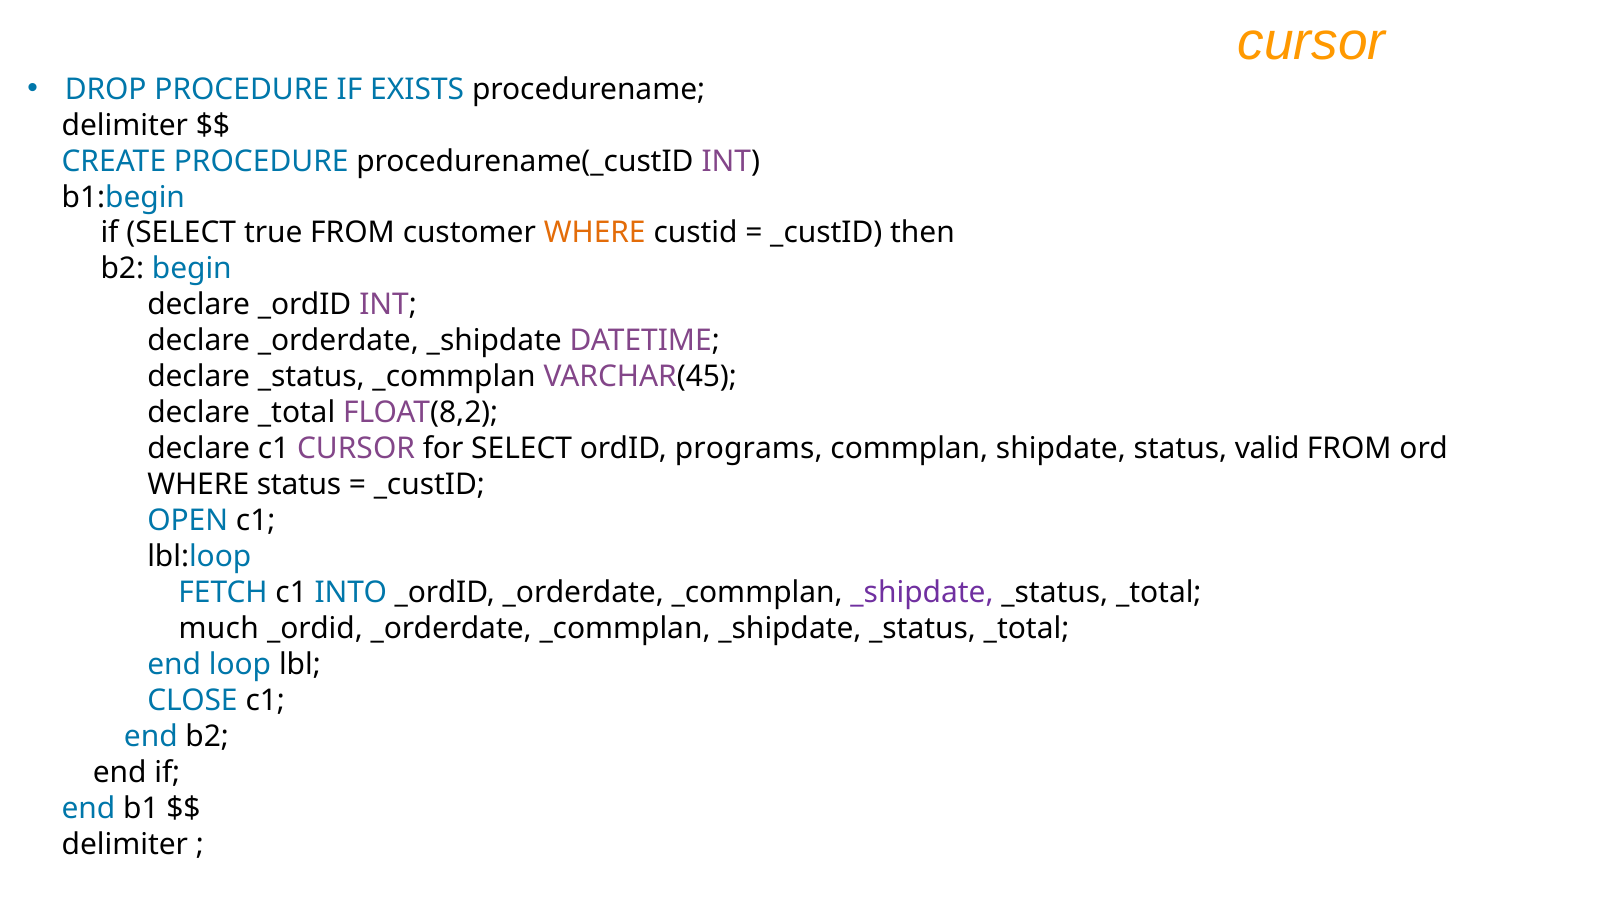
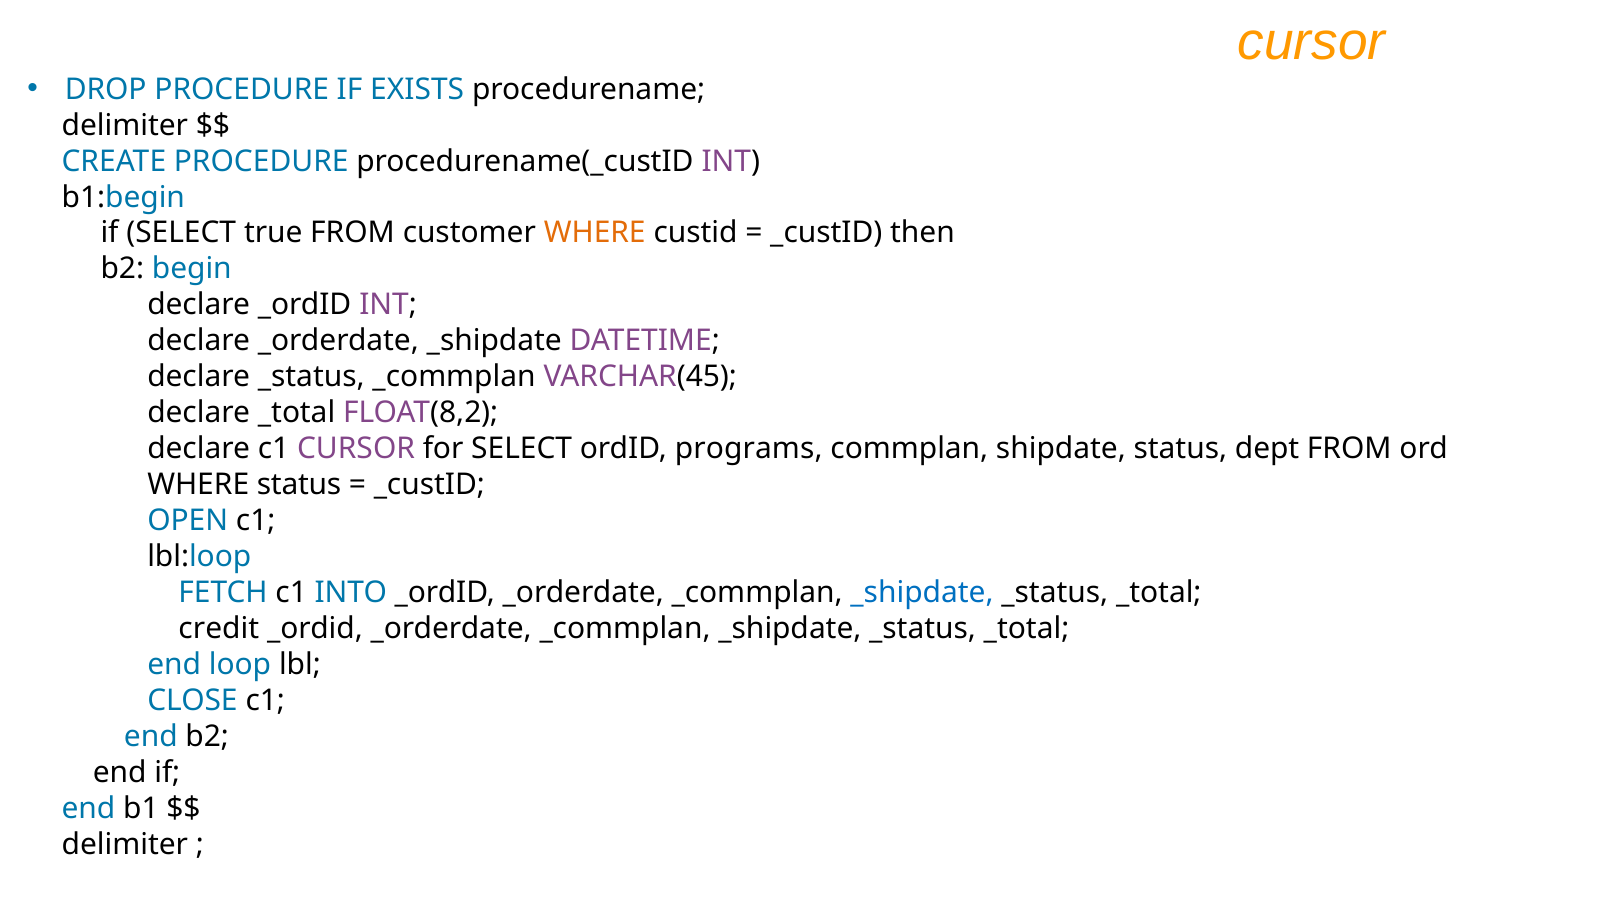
valid: valid -> dept (1267, 449)
_shipdate colour: purple -> blue (922, 592)
much: much -> credit (219, 628)
